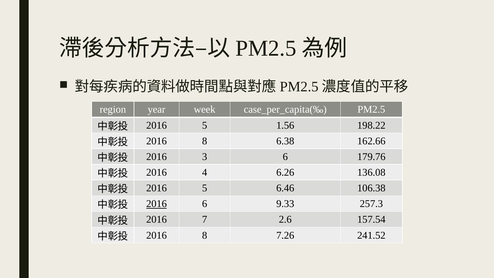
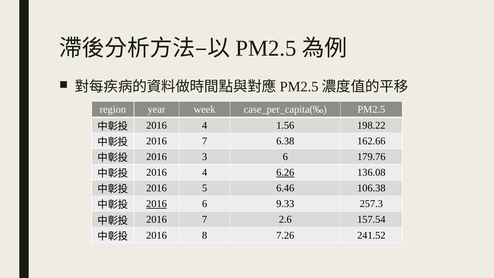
5: 5 -> 4 (205, 125)
8: 8 -> 7 (205, 141)
6.26 underline: none -> present (285, 172)
